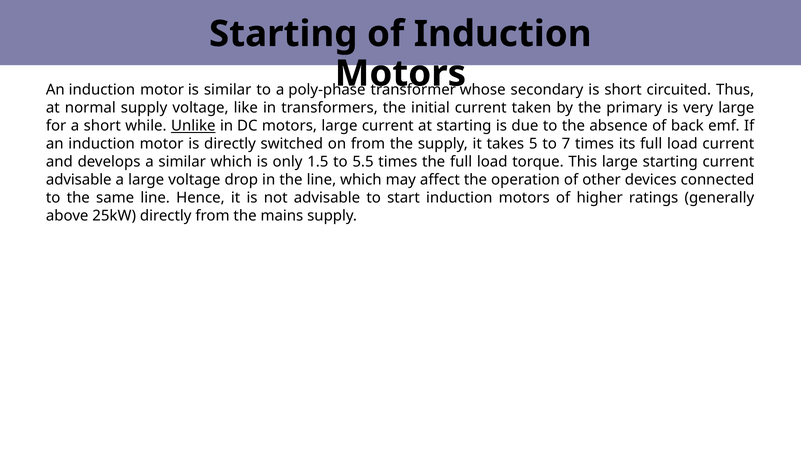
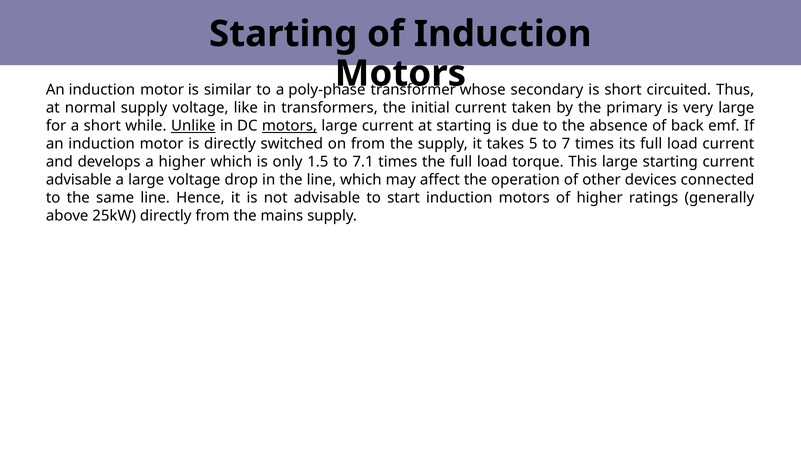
motors underline: none -> present (289, 126)
a similar: similar -> higher (182, 162)
5.5: 5.5 -> 7.1 (363, 162)
